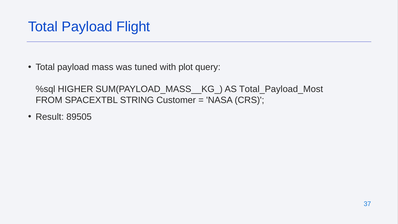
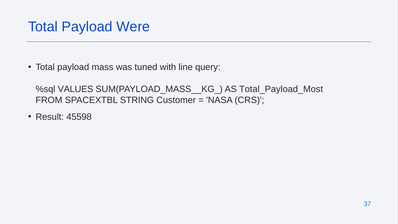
Flight: Flight -> Were (133, 27)
plot: plot -> line (186, 67)
HIGHER: HIGHER -> VALUES (76, 89)
89505: 89505 -> 45598 (79, 117)
